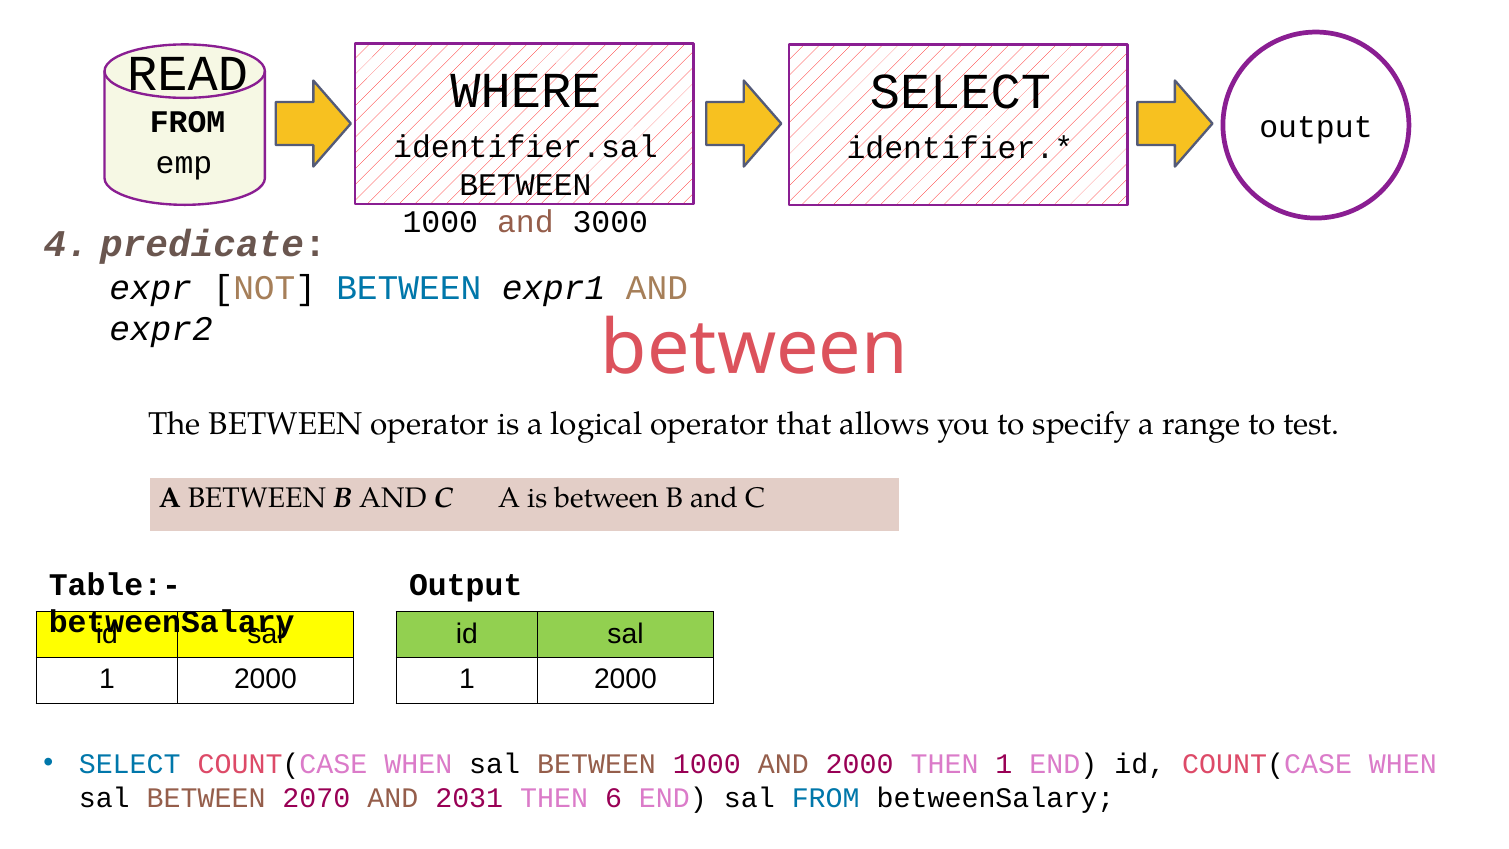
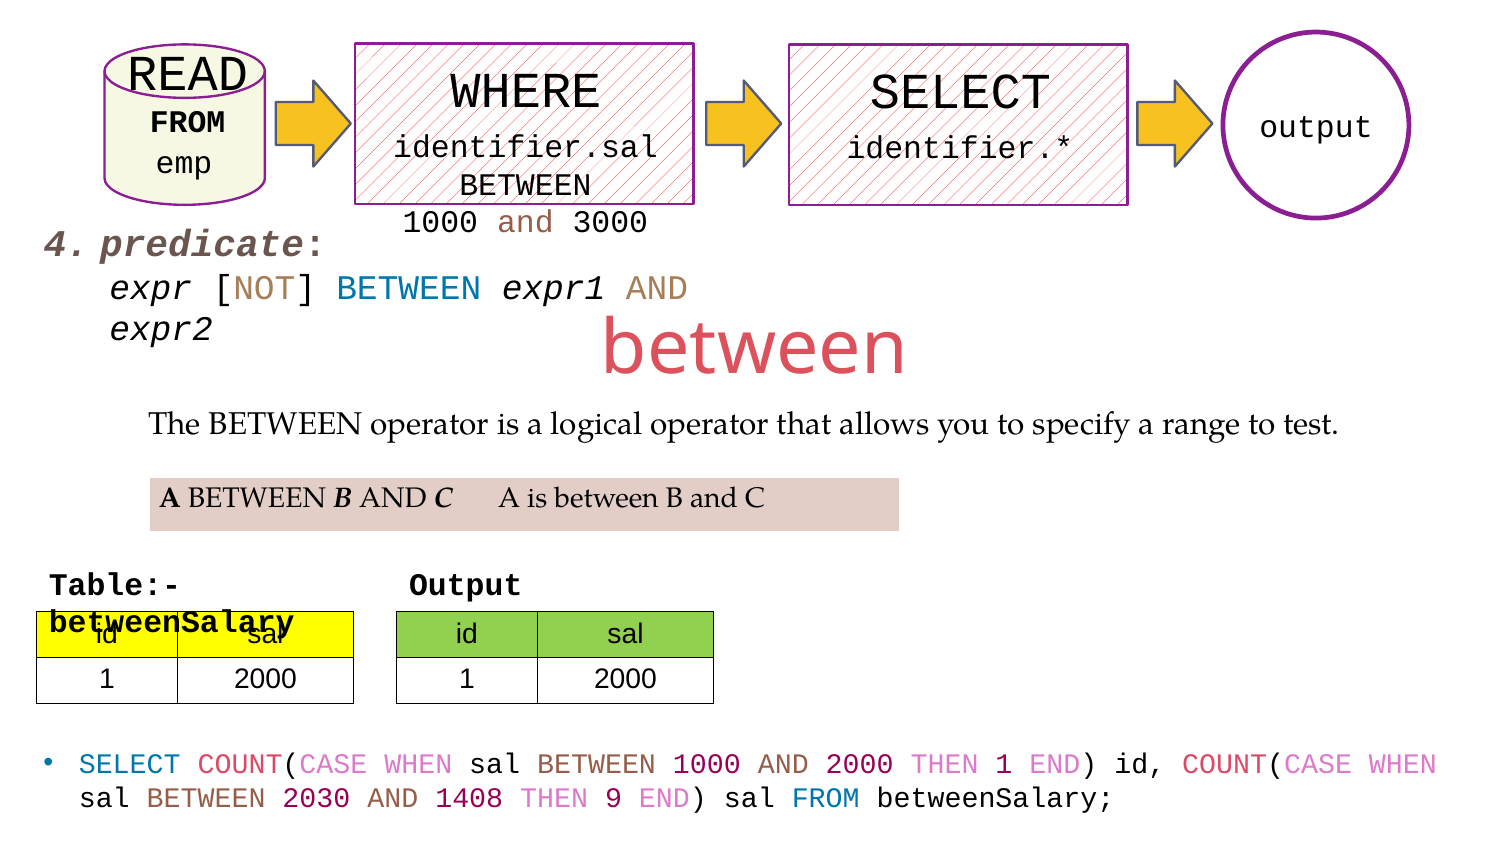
2070: 2070 -> 2030 (316, 798)
2031: 2031 -> 1408 (469, 798)
6: 6 -> 9 (614, 798)
